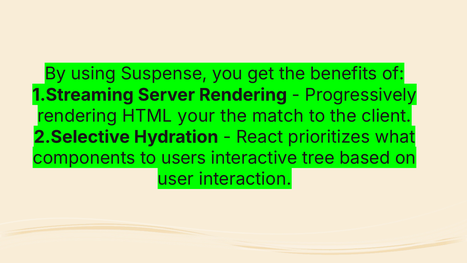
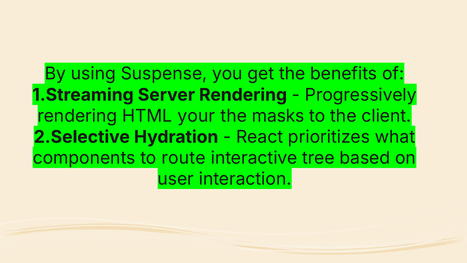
match: match -> masks (278, 116)
users: users -> route (184, 158)
